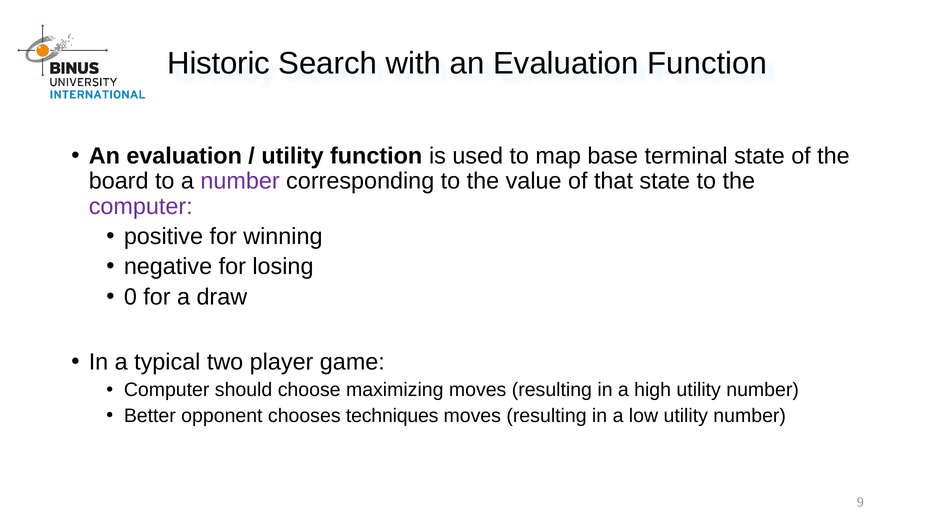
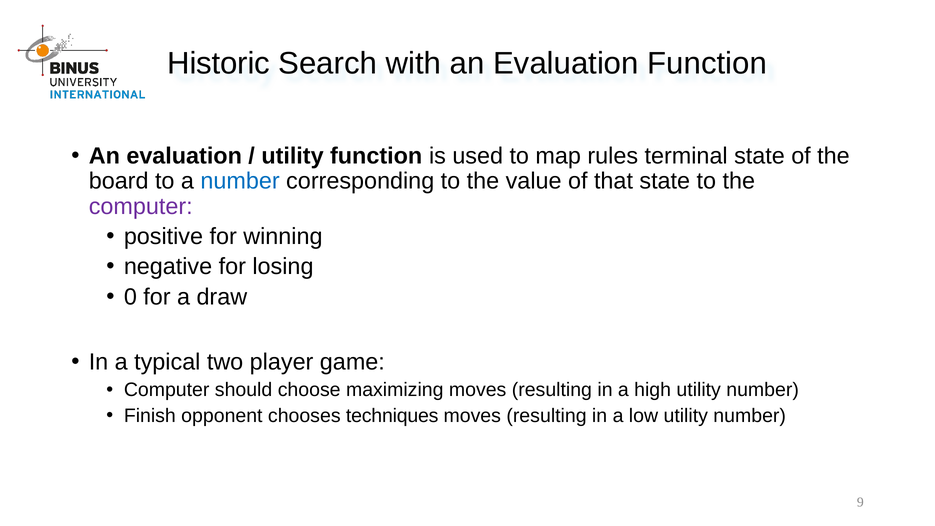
base: base -> rules (613, 156)
number colour: purple -> blue (240, 181)
Better: Better -> Finish (150, 416)
